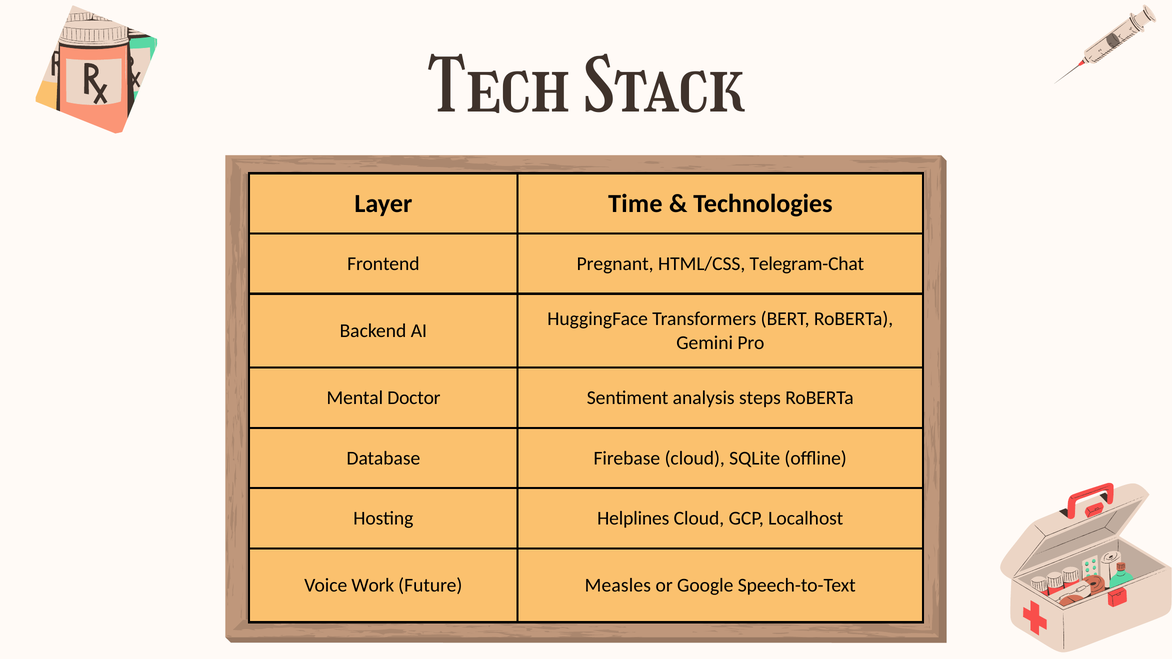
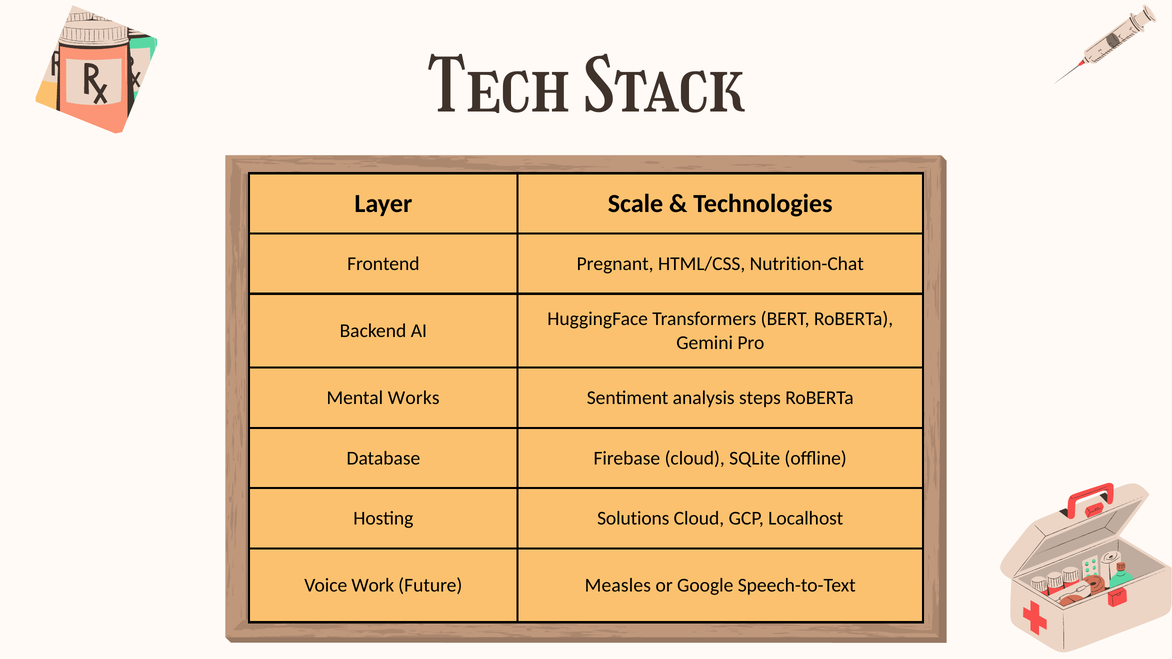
Time: Time -> Scale (635, 204)
Telegram-Chat: Telegram-Chat -> Nutrition-Chat (807, 264)
Doctor: Doctor -> Works (414, 398)
Helplines: Helplines -> Solutions (633, 519)
